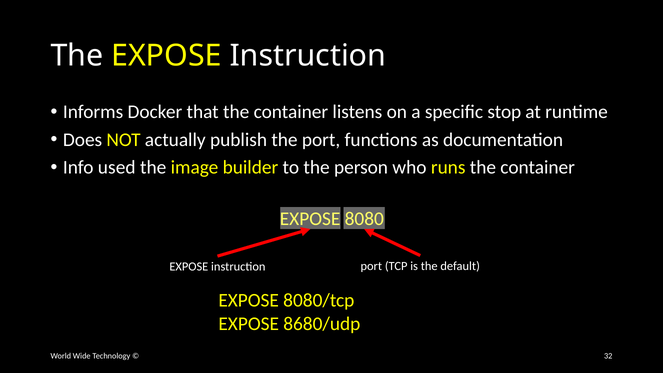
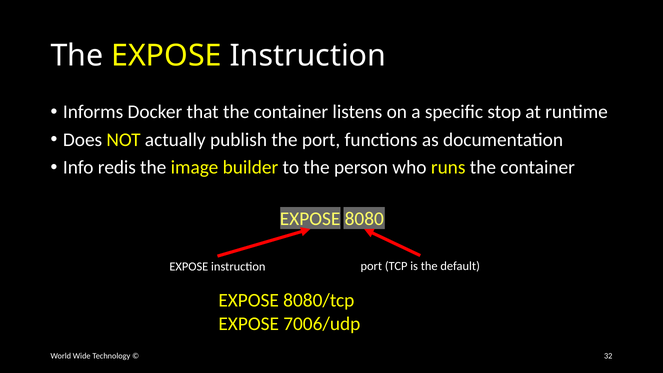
used: used -> redis (117, 168)
8680/udp: 8680/udp -> 7006/udp (322, 324)
